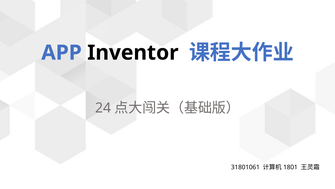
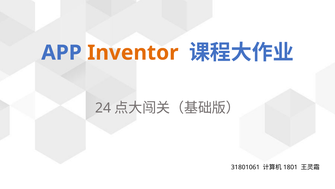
Inventor colour: black -> orange (133, 53)
